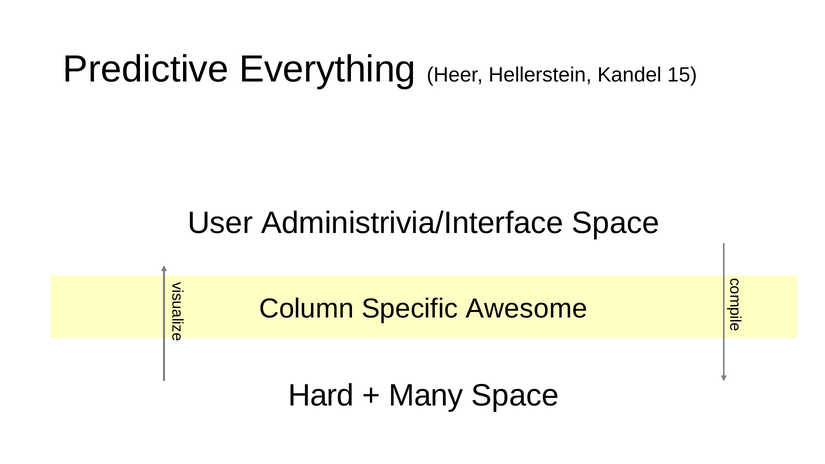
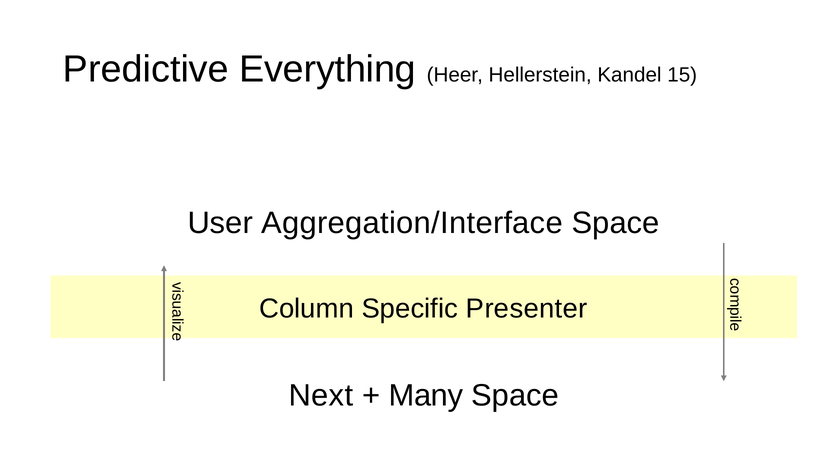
Administrivia/Interface: Administrivia/Interface -> Aggregation/Interface (412, 223)
Awesome: Awesome -> Presenter (527, 309)
Hard: Hard -> Next (321, 396)
